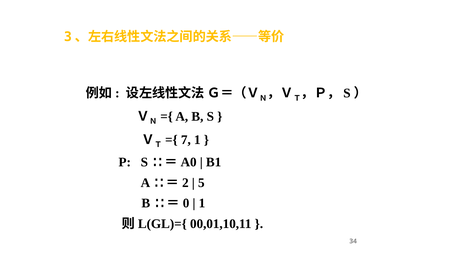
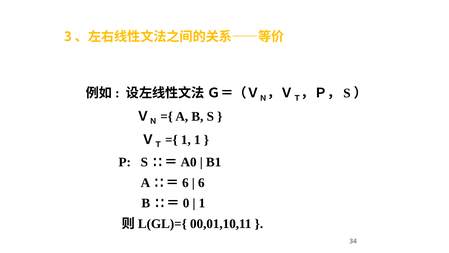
7: 7 -> 1 (186, 139)
2: 2 -> 6 (185, 182)
5: 5 -> 6 (201, 182)
